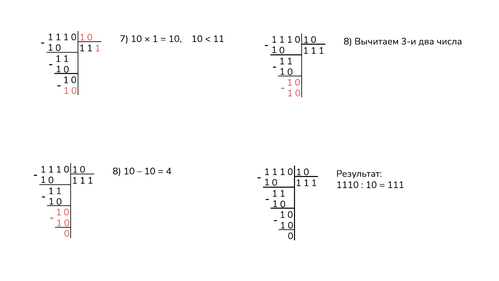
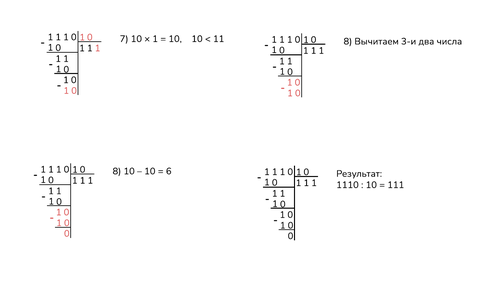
4: 4 -> 6 (169, 171)
